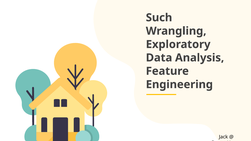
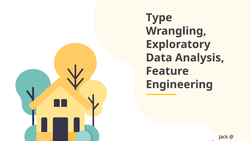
Such: Such -> Type (159, 18)
